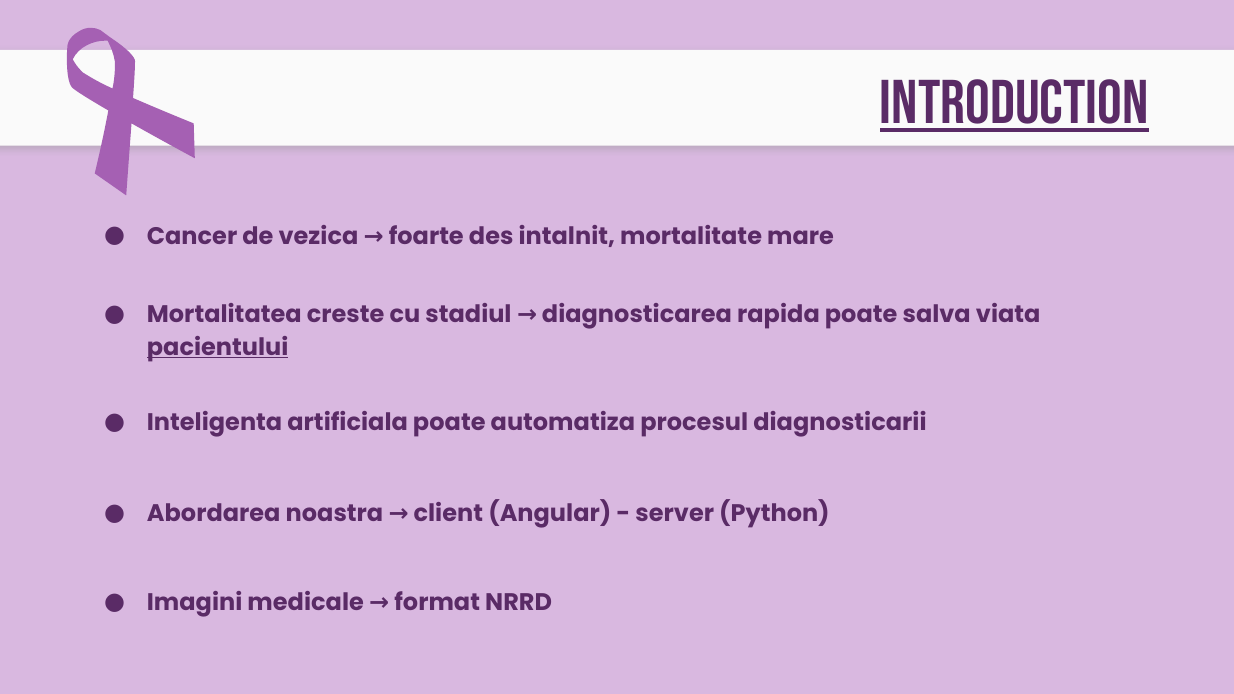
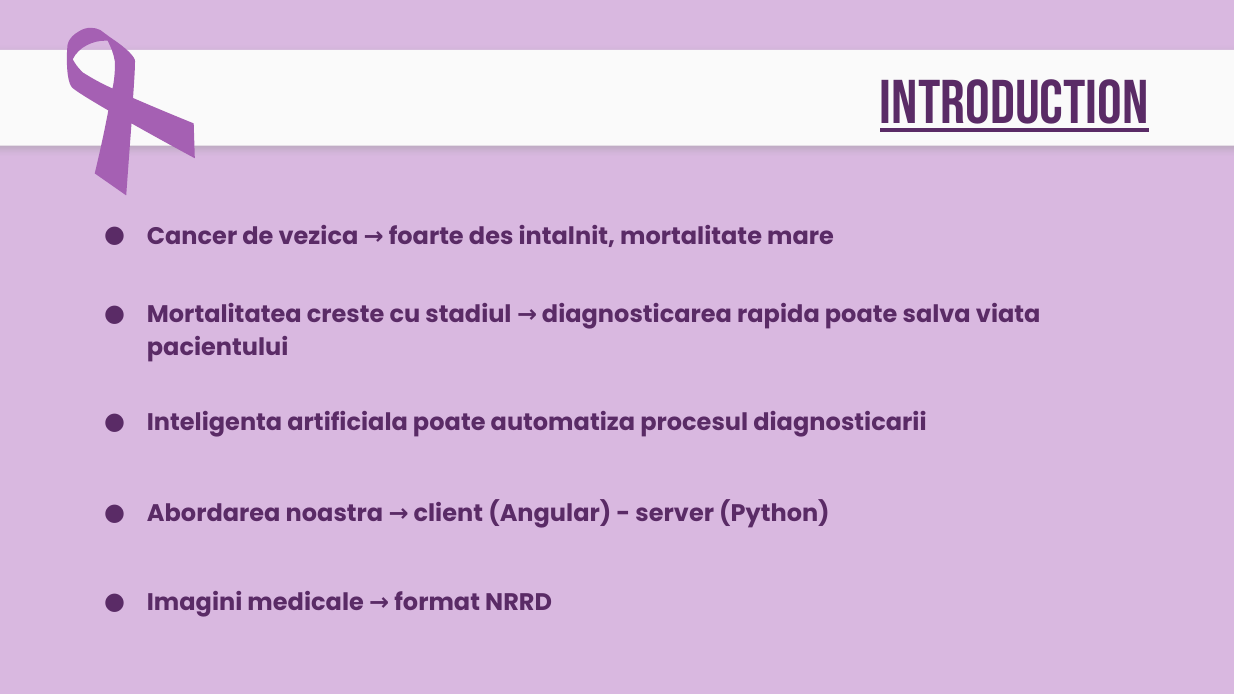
pacientului underline: present -> none (218, 347)
